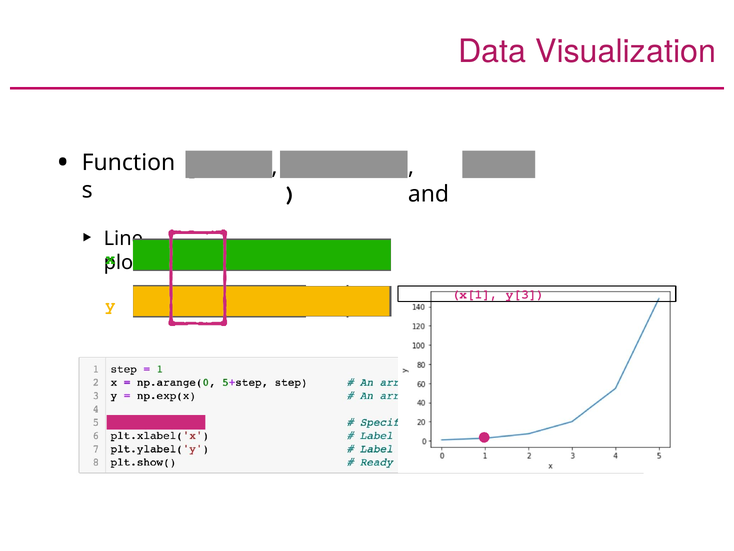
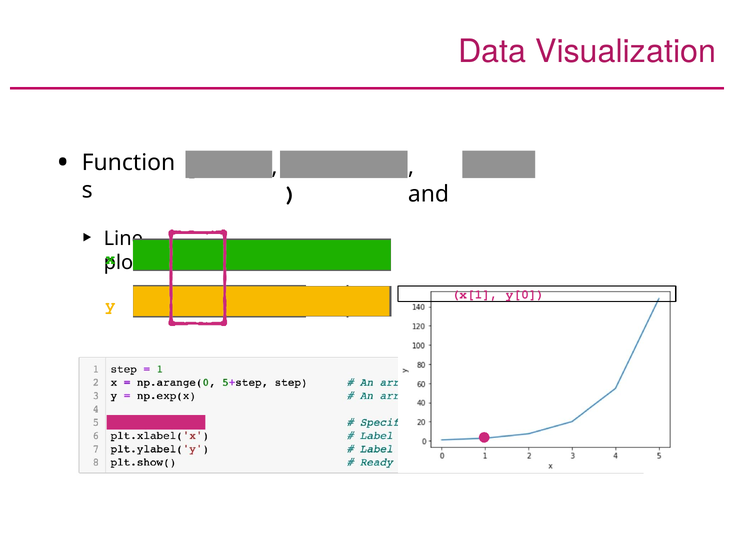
y[3: y[3 -> y[0 (525, 294)
